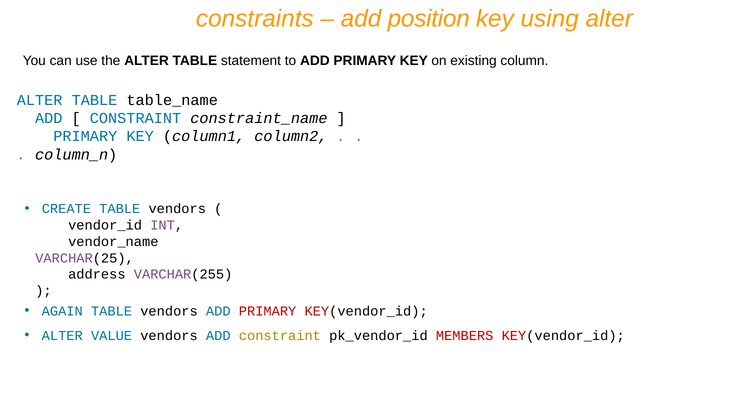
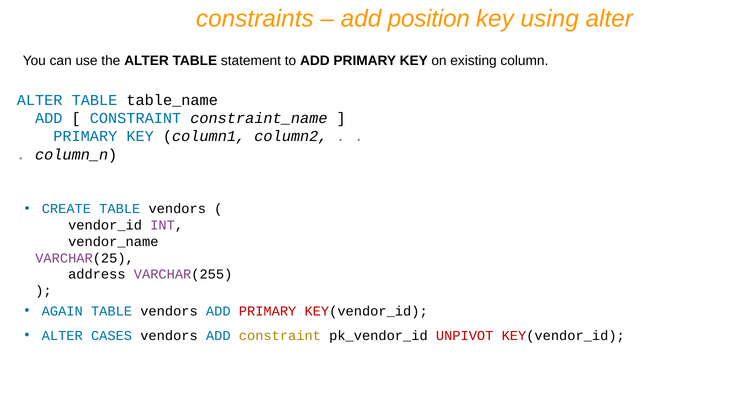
VALUE: VALUE -> CASES (112, 336)
MEMBERS: MEMBERS -> UNPIVOT (465, 336)
